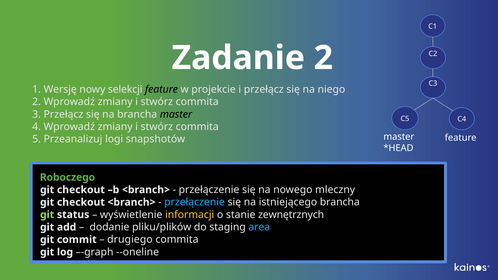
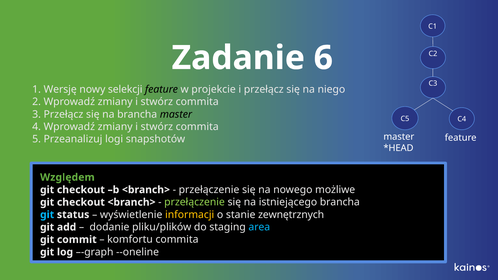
Zadanie 2: 2 -> 6 (323, 58)
Roboczego: Roboczego -> Względem (67, 177)
mleczny: mleczny -> możliwe (335, 190)
przełączenie colour: light blue -> light green (195, 202)
git colour: light green -> light blue (47, 215)
drugiego: drugiego -> komfortu (130, 240)
